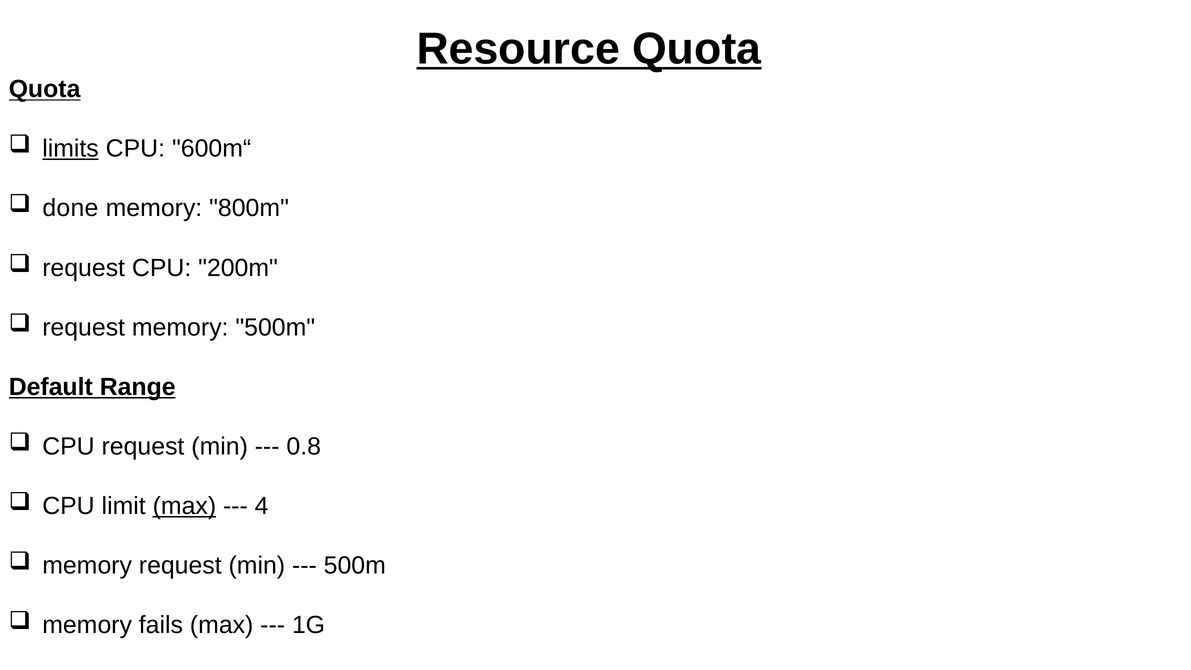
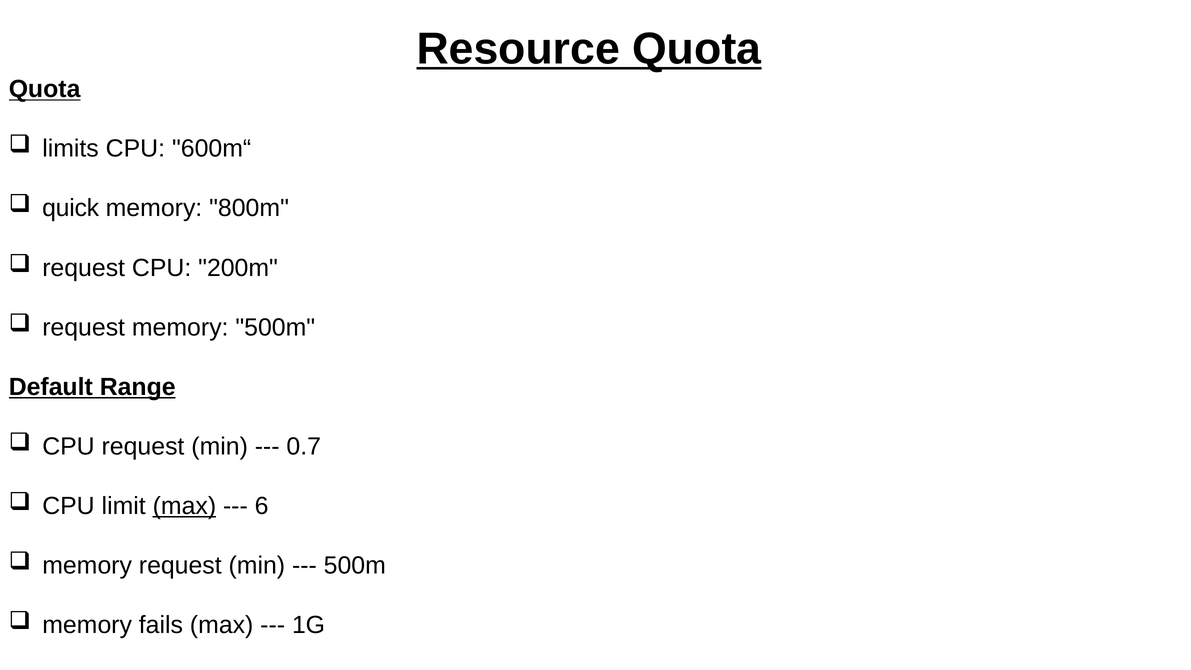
limits underline: present -> none (71, 149)
done: done -> quick (71, 208)
0.8: 0.8 -> 0.7 (304, 447)
4: 4 -> 6 (262, 506)
